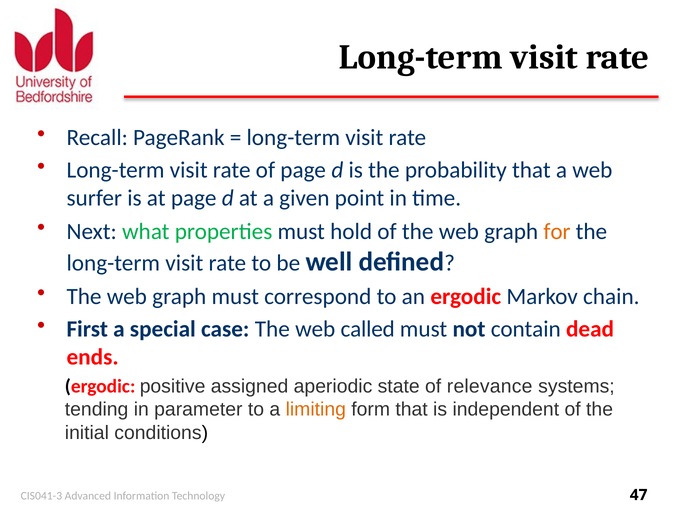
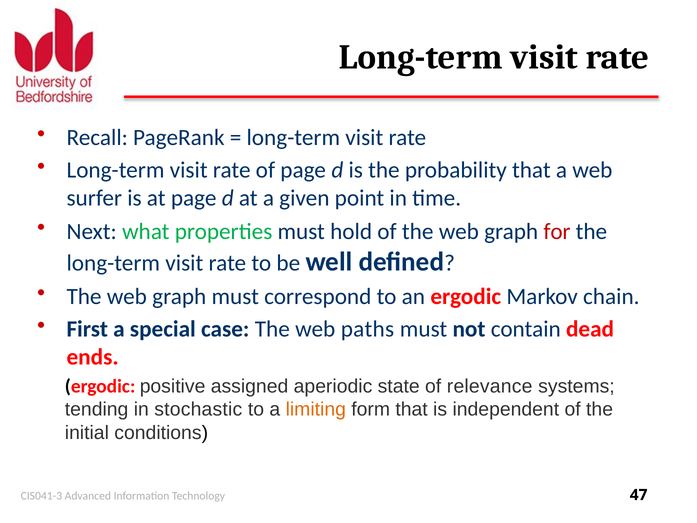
for colour: orange -> red (557, 231)
called: called -> paths (367, 329)
parameter: parameter -> stochastic (198, 409)
